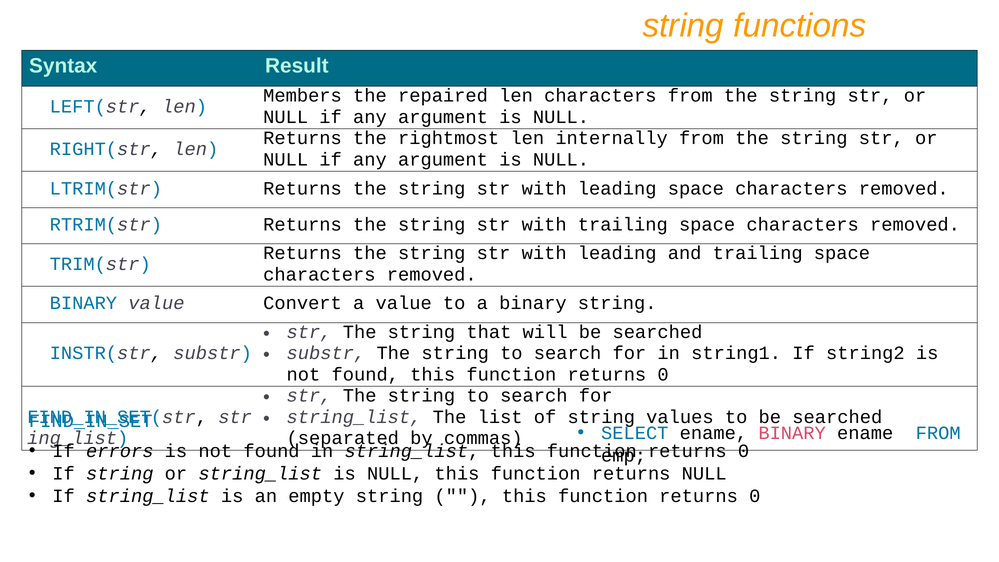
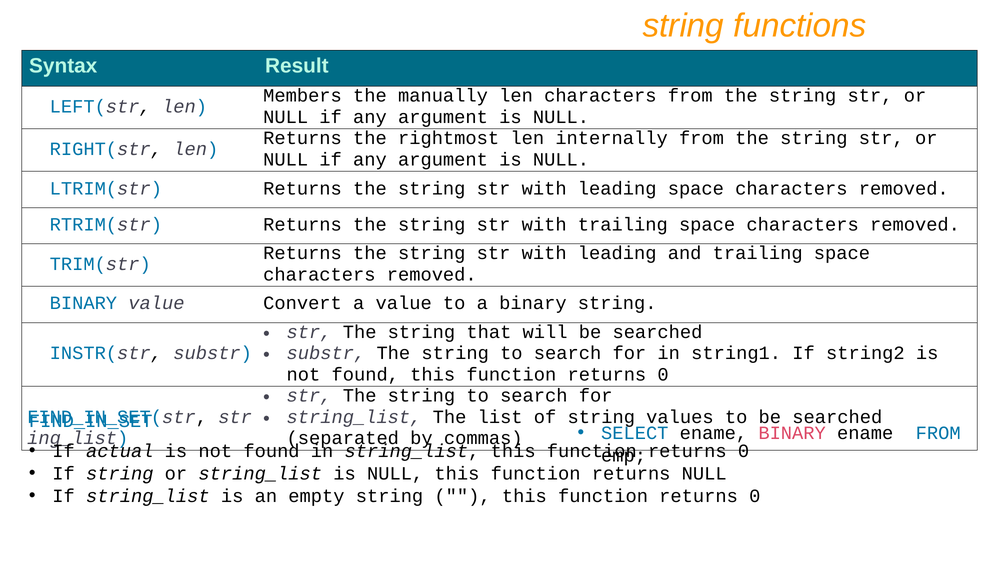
repaired: repaired -> manually (443, 96)
errors: errors -> actual (120, 451)
